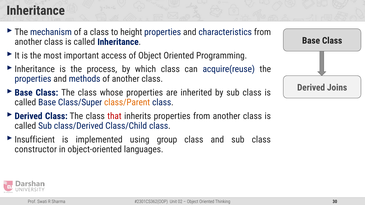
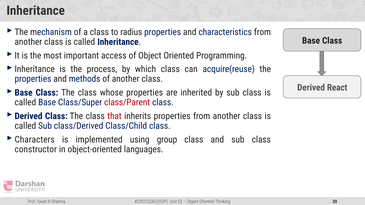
height: height -> radius (131, 32)
Joins: Joins -> React (337, 88)
class/Parent colour: orange -> red (127, 103)
Insufficient: Insufficient -> Characters (35, 140)
